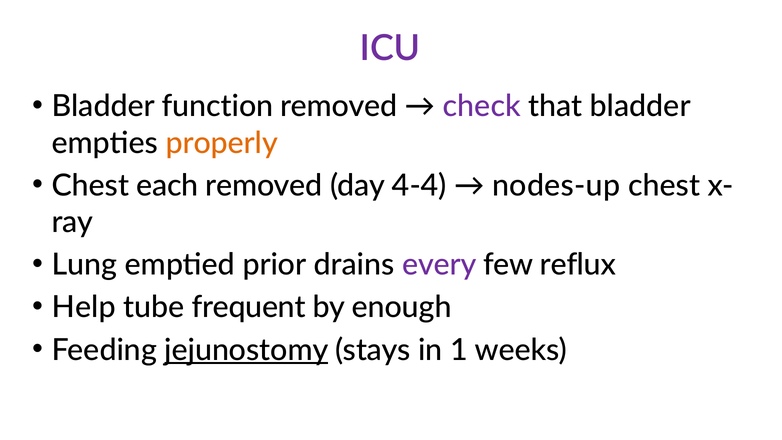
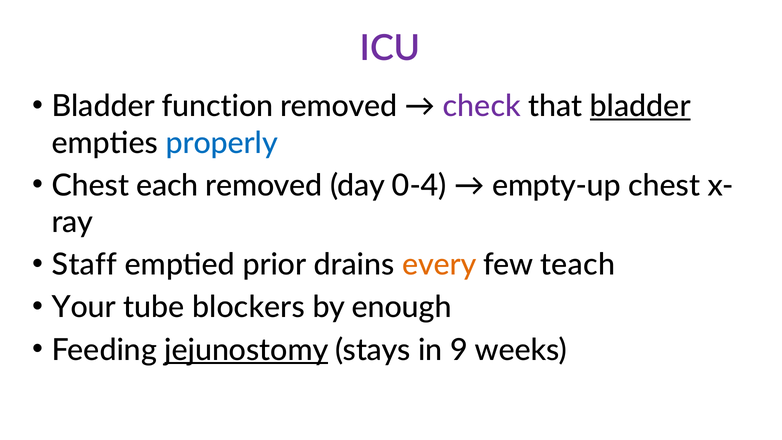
bladder underline: none -> present (640, 106)
properly colour: orange -> blue (222, 143)
4-4: 4-4 -> 0-4 (419, 186)
nodes-up: nodes-up -> empty-up (557, 186)
Lung: Lung -> Staff (84, 265)
every colour: purple -> orange (439, 265)
reflux: reflux -> teach (578, 265)
Help: Help -> Your (84, 307)
frequent: frequent -> blockers (248, 307)
1: 1 -> 9 (459, 350)
